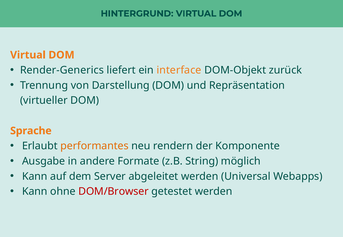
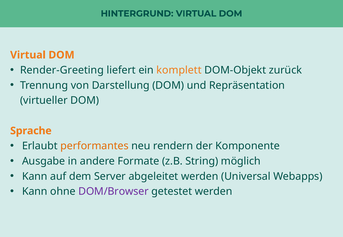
Render-Generics: Render-Generics -> Render-Greeting (62, 70)
interface: interface -> komplett (179, 70)
DOM/Browser colour: red -> purple (114, 192)
